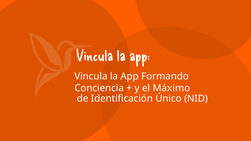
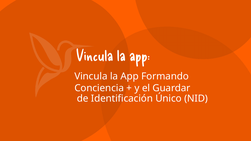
Máximo: Máximo -> Guardar (171, 88)
